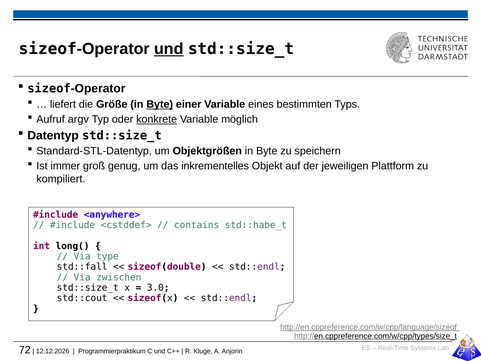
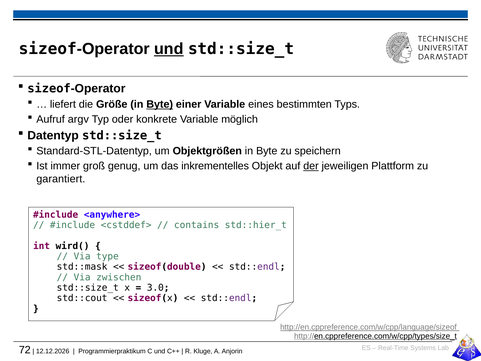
konkrete underline: present -> none (157, 119)
der underline: none -> present (311, 166)
kompiliert: kompiliert -> garantiert (61, 179)
std::habe_t: std::habe_t -> std::hier_t (256, 225)
long(: long( -> wird( (73, 246)
std::fall: std::fall -> std::mask (82, 267)
